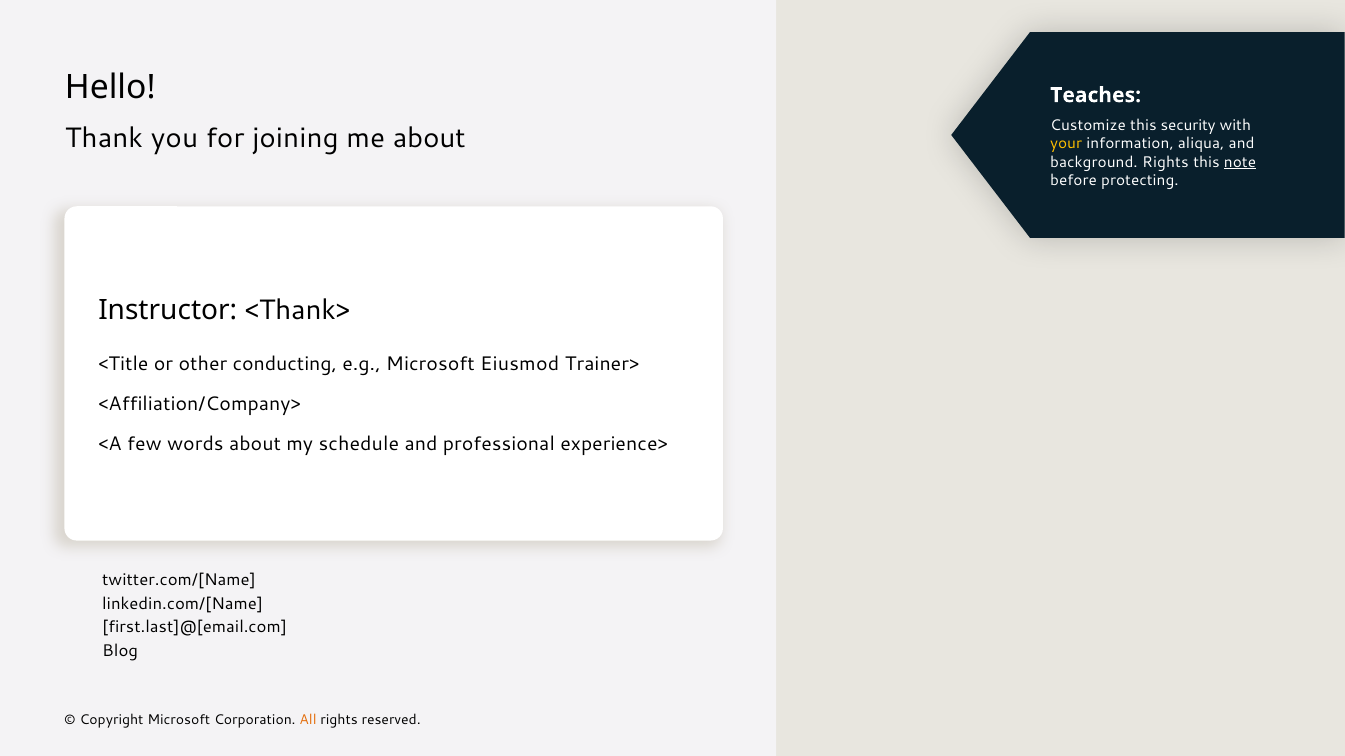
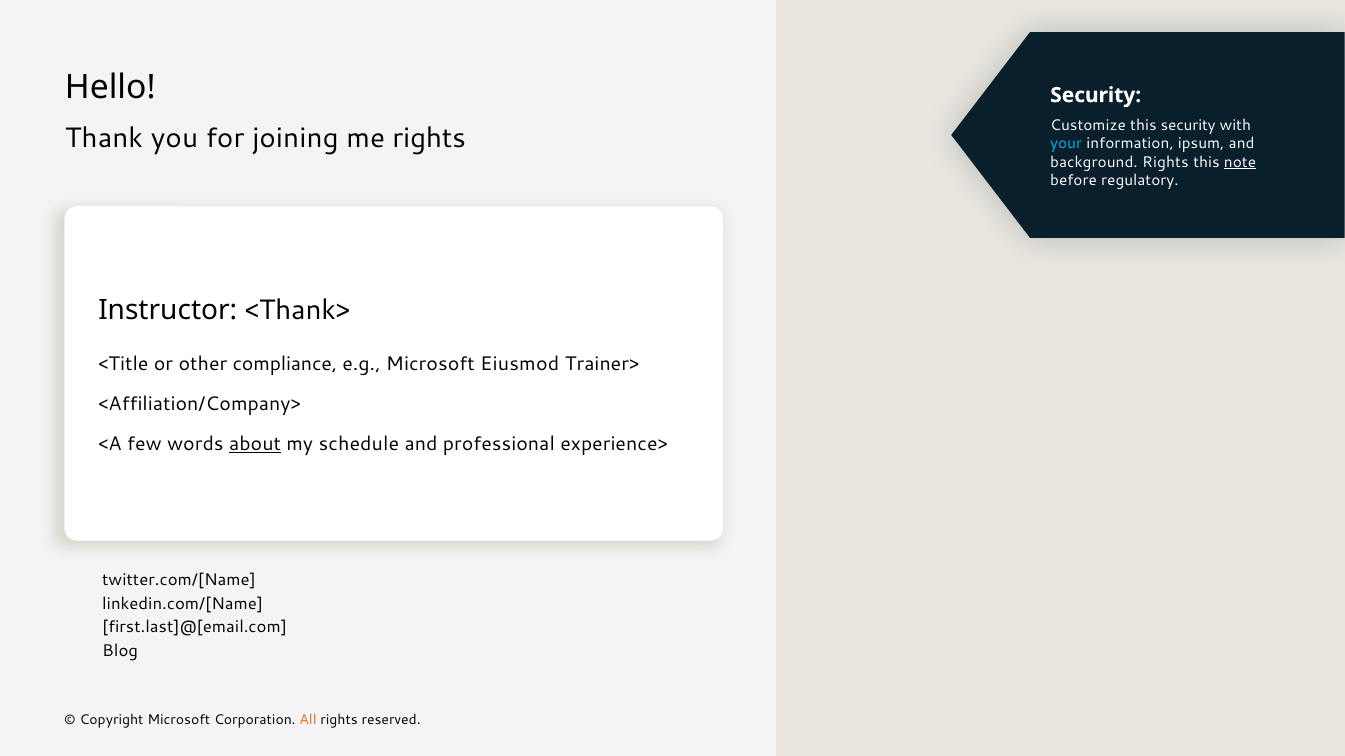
Teaches: Teaches -> Security (1096, 95)
me about: about -> rights (429, 139)
your colour: yellow -> light blue (1066, 144)
aliqua: aliqua -> ipsum (1201, 144)
protecting: protecting -> regulatory (1140, 181)
conducting: conducting -> compliance (285, 364)
about underline: none -> present (255, 445)
